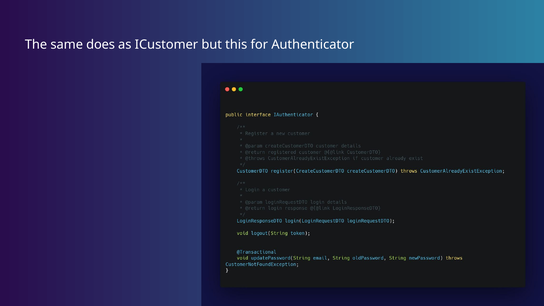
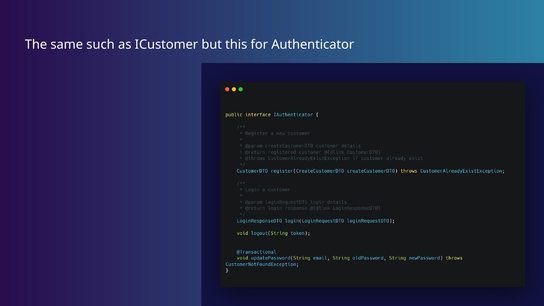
does: does -> such (100, 45)
